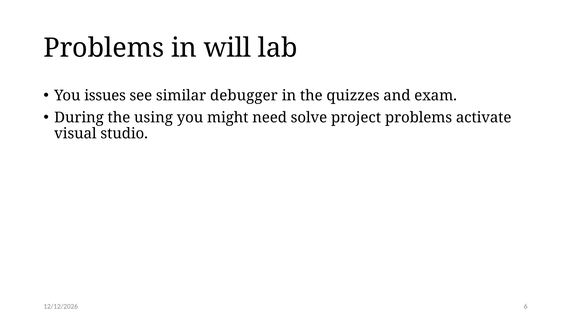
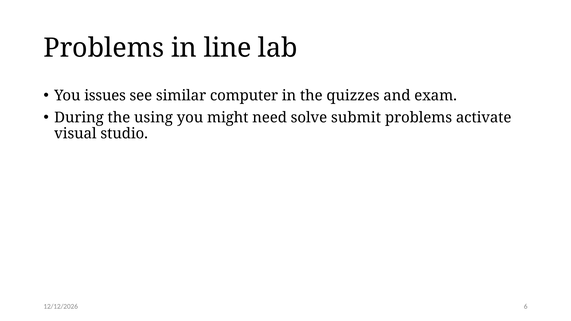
will: will -> line (228, 48)
debugger: debugger -> computer (244, 96)
project: project -> submit (356, 118)
